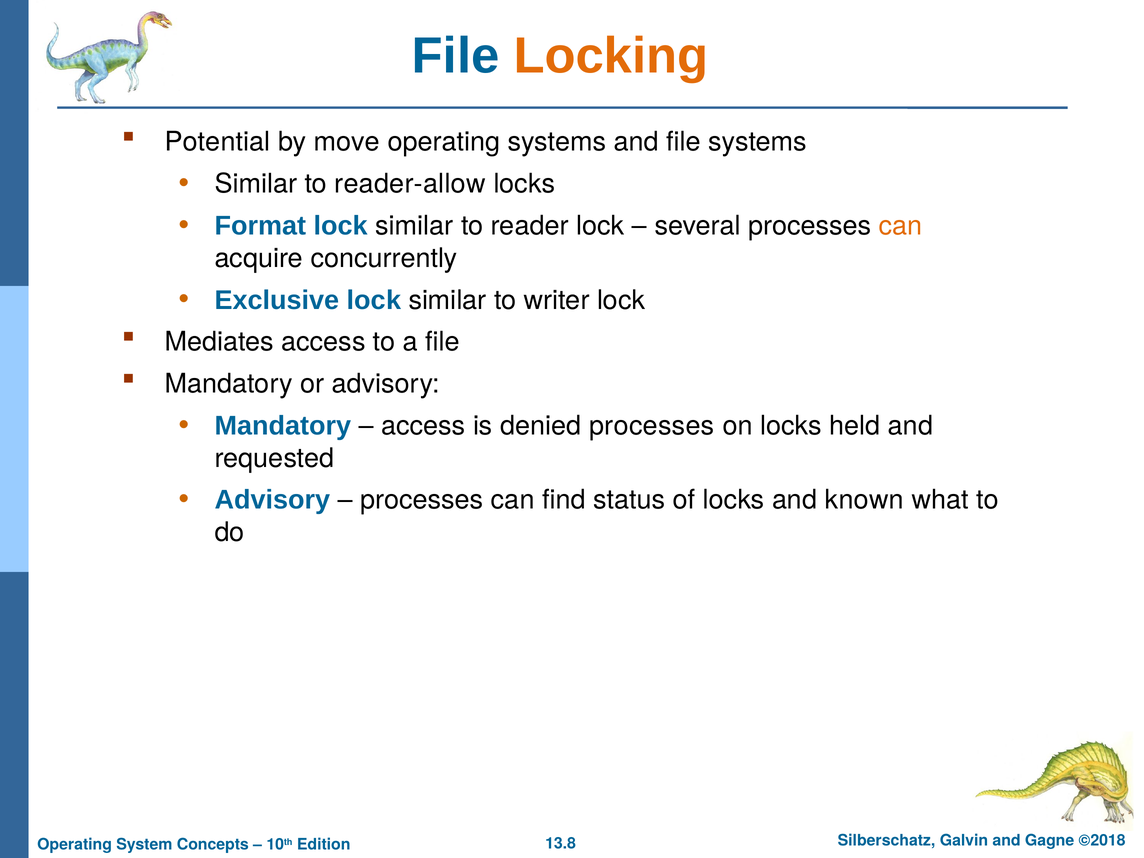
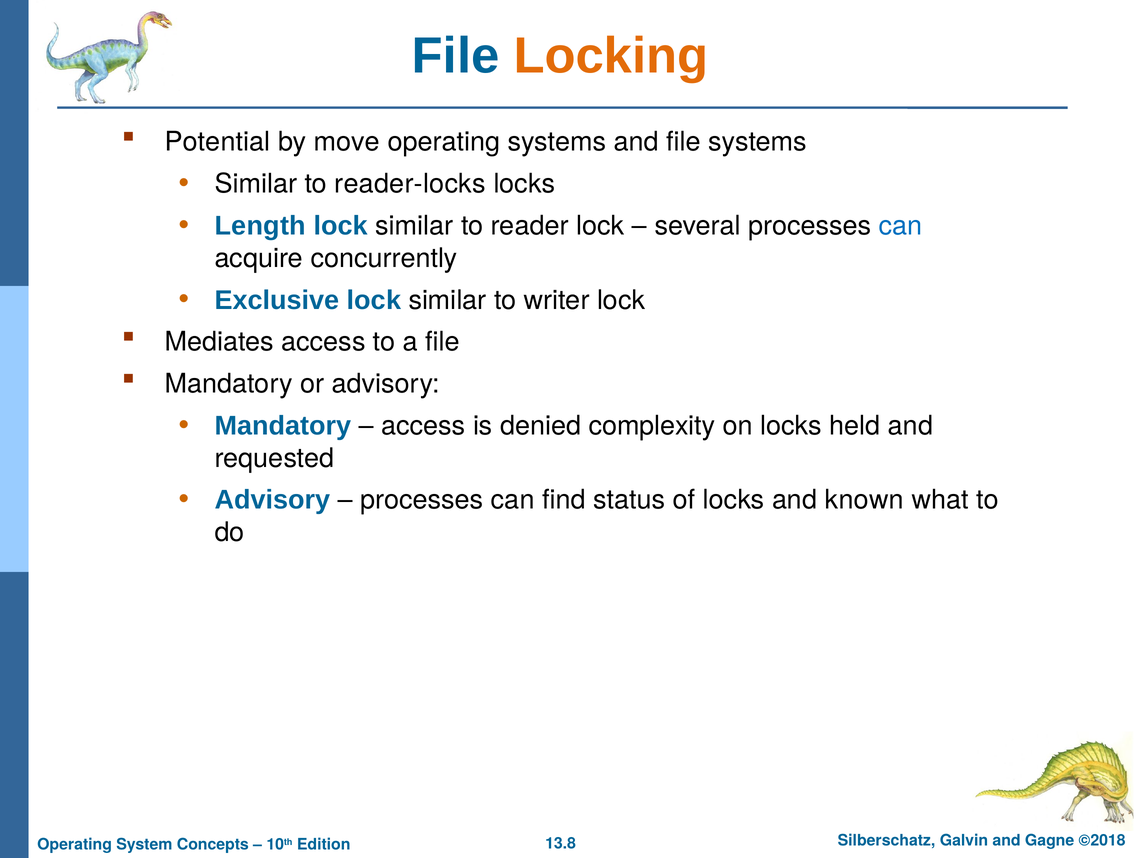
reader-allow: reader-allow -> reader-locks (410, 184)
Format: Format -> Length (260, 226)
can colour: orange -> blue (901, 226)
denied processes: processes -> complexity (652, 426)
